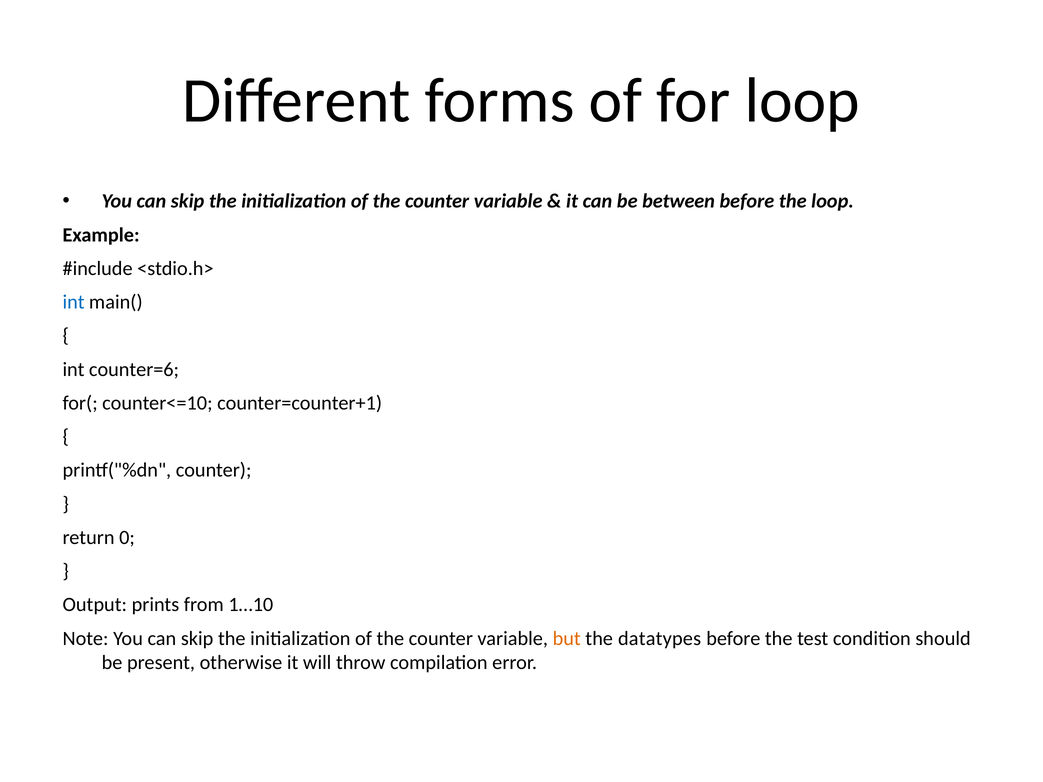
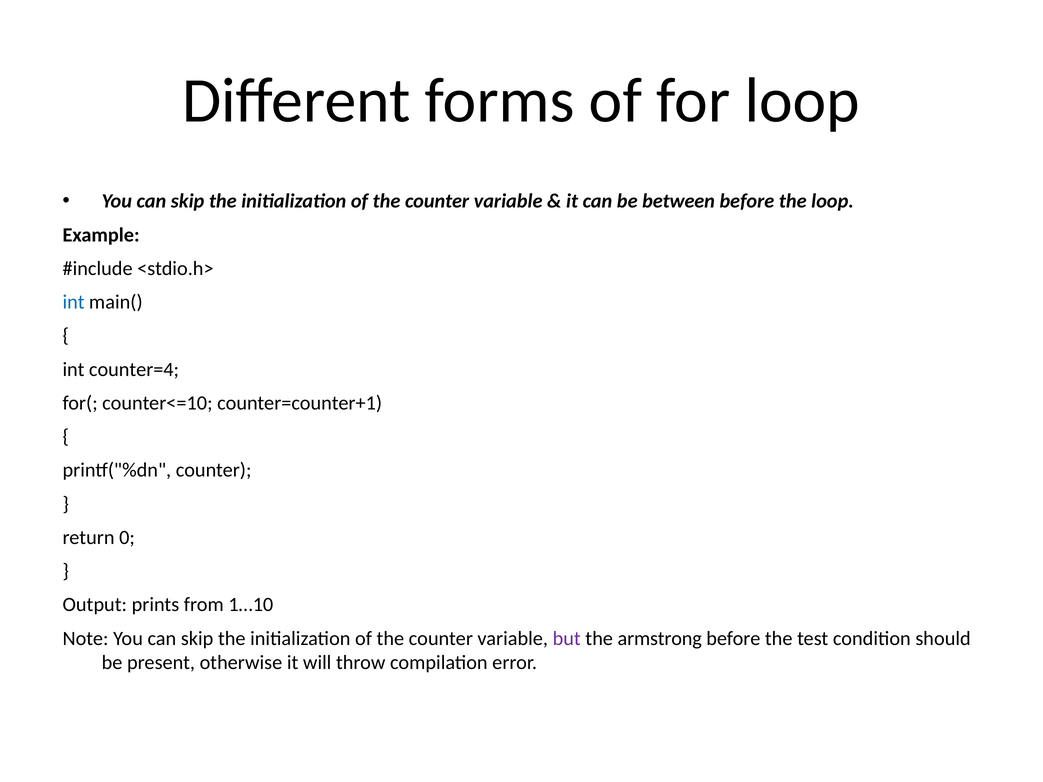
counter=6: counter=6 -> counter=4 (134, 369)
but colour: orange -> purple (567, 639)
datatypes: datatypes -> armstrong (660, 639)
